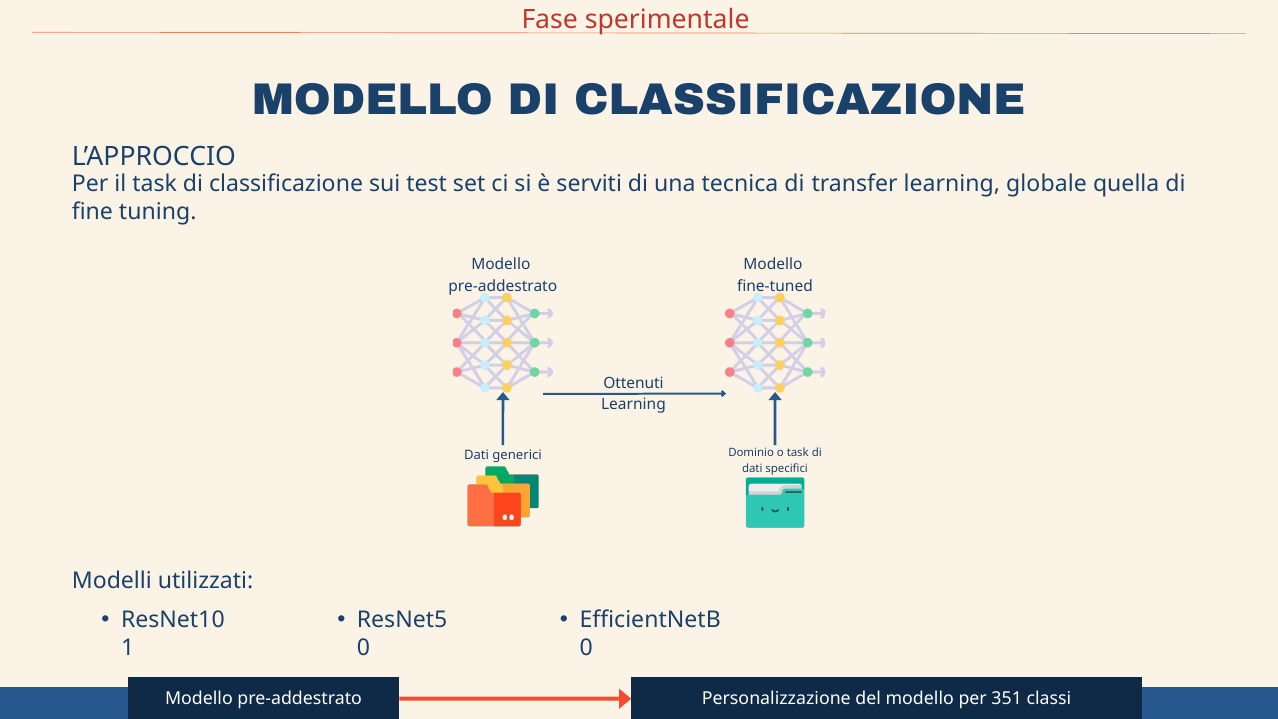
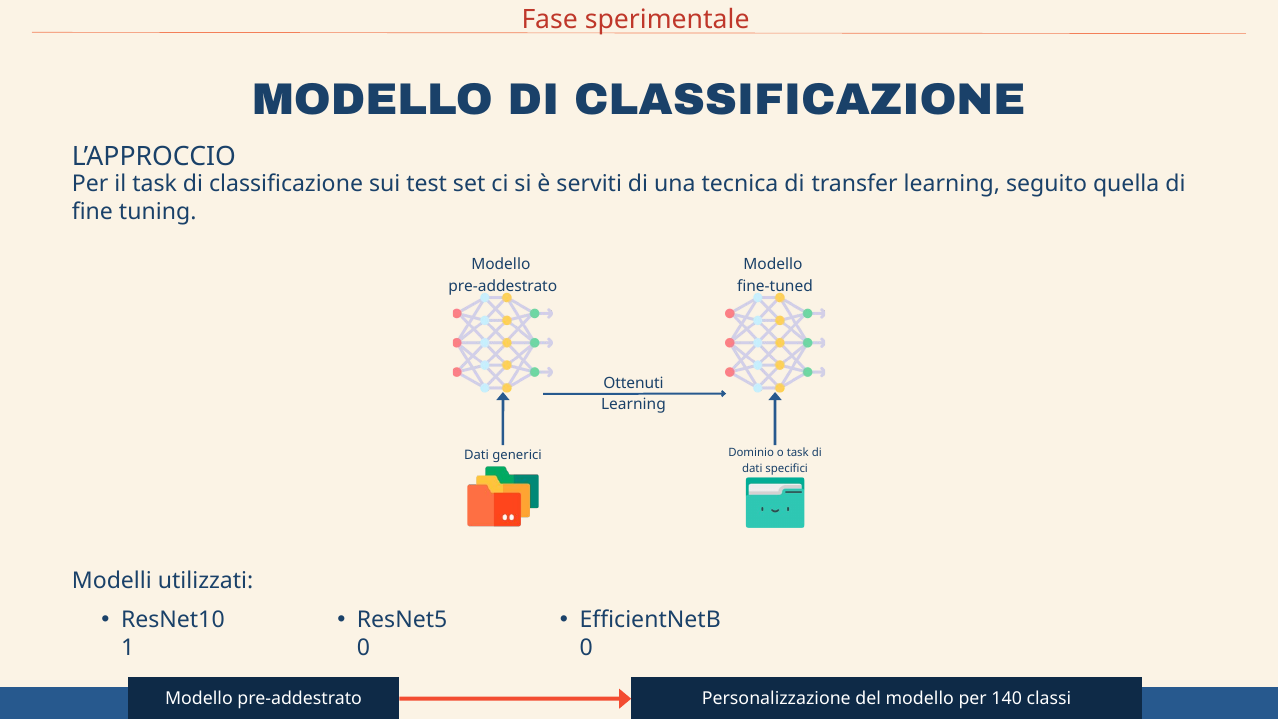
globale: globale -> seguito (1047, 184)
351: 351 -> 140 (1007, 699)
